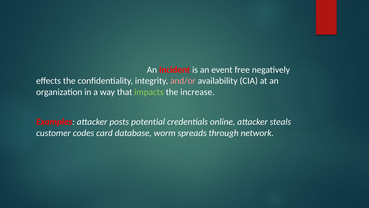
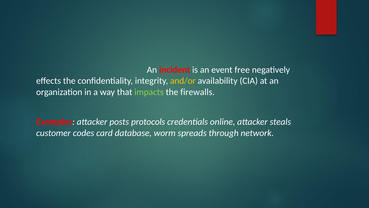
and/or colour: pink -> yellow (183, 81)
increase: increase -> firewalls (198, 92)
potential: potential -> protocols (148, 122)
